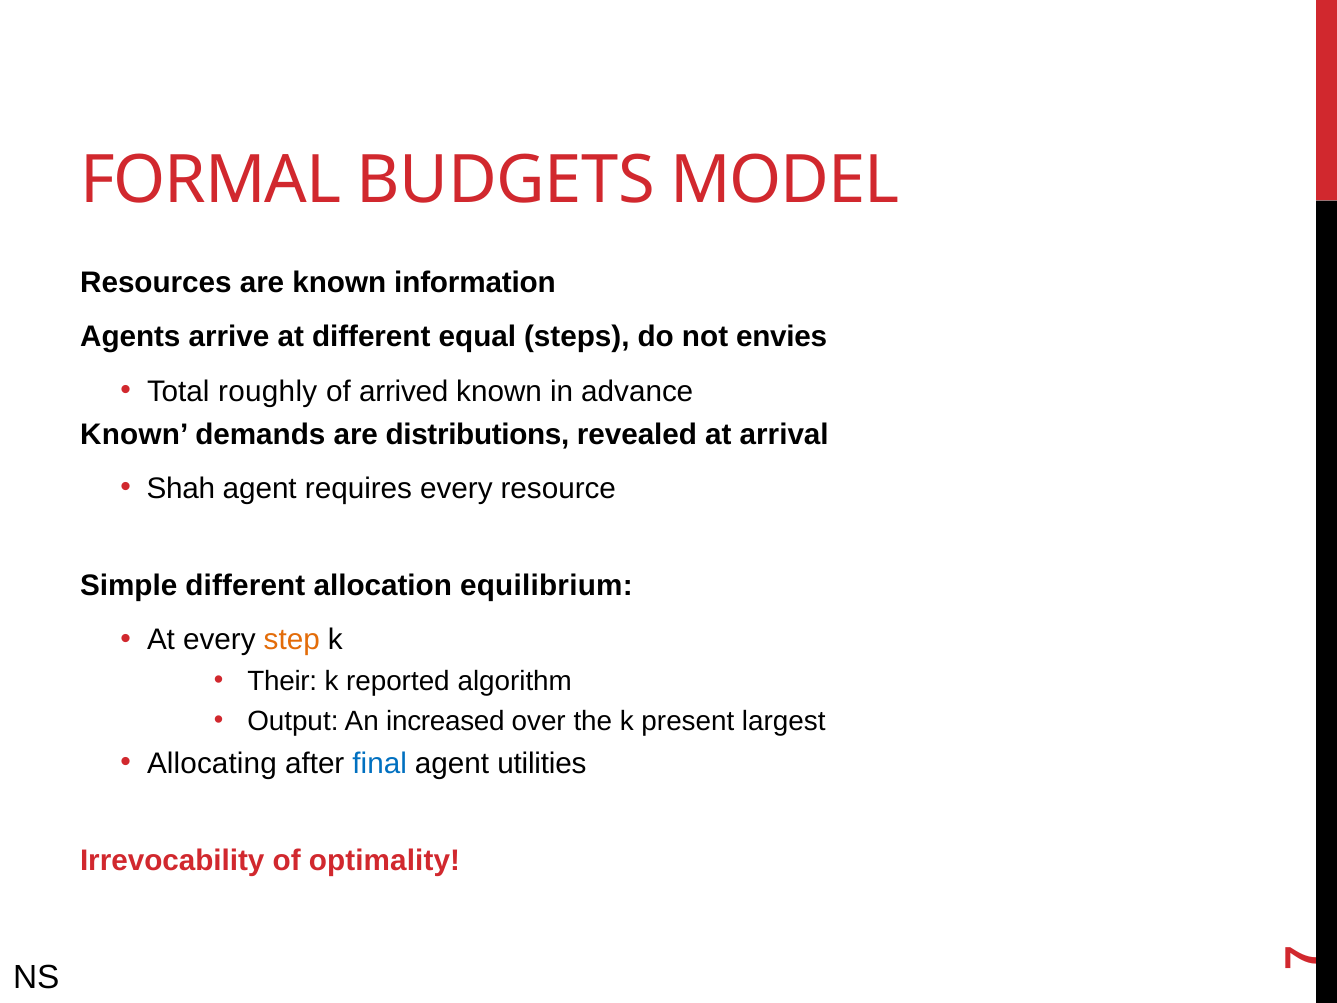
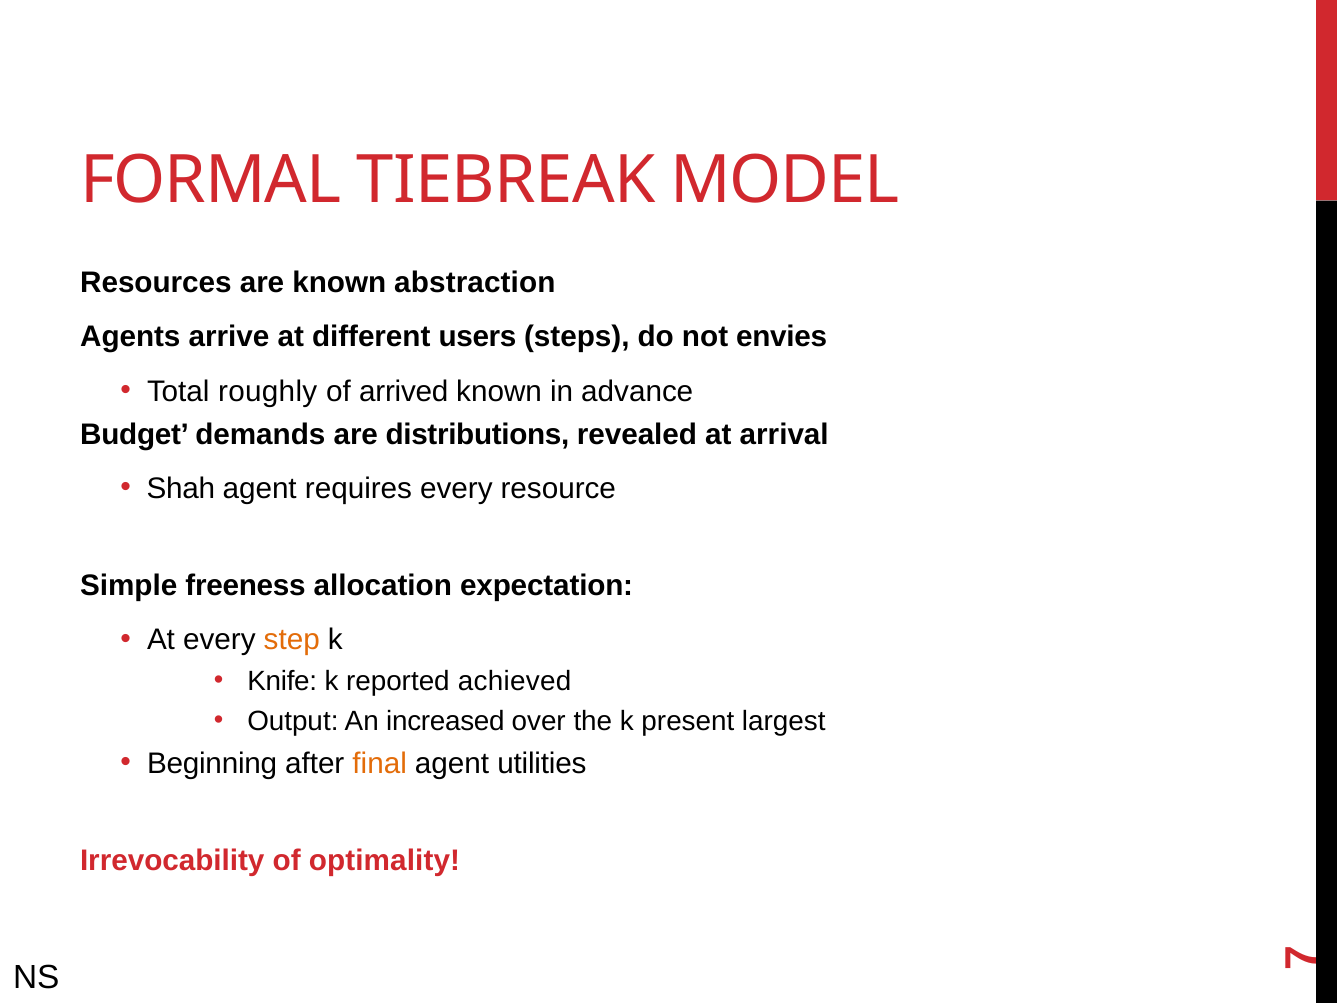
BUDGETS: BUDGETS -> TIEBREAK (506, 181)
information: information -> abstraction (475, 283)
equal: equal -> users (478, 337)
Known: Known -> Budget (135, 434)
Simple different: different -> freeness (246, 586)
equilibrium: equilibrium -> expectation (547, 586)
Their: Their -> Knife (282, 681)
algorithm: algorithm -> achieved (515, 681)
Allocating: Allocating -> Beginning (212, 763)
final colour: blue -> orange (380, 763)
